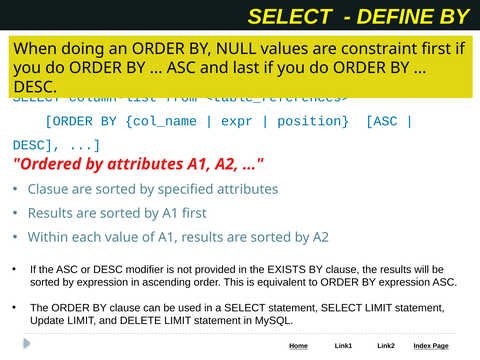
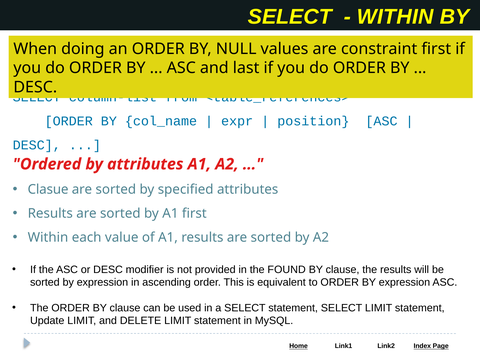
DEFINE: DEFINE -> WITHIN (395, 17)
EXISTS: EXISTS -> FOUND (287, 269)
